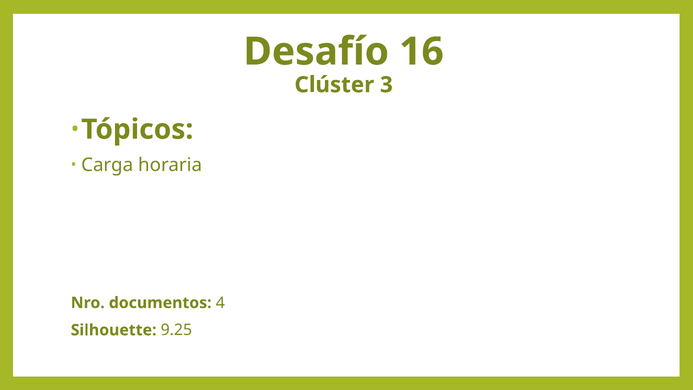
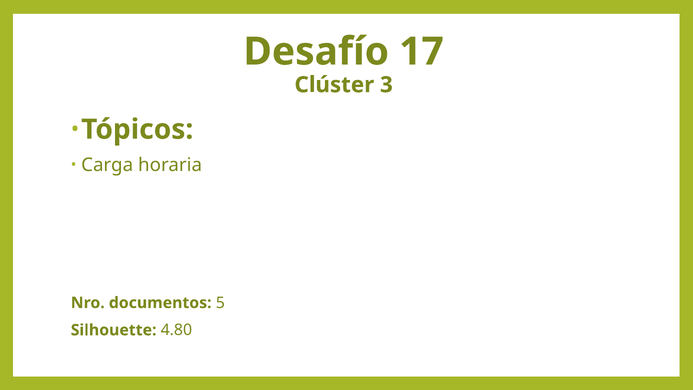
16: 16 -> 17 (421, 52)
4: 4 -> 5 (220, 303)
9.25: 9.25 -> 4.80 (176, 330)
